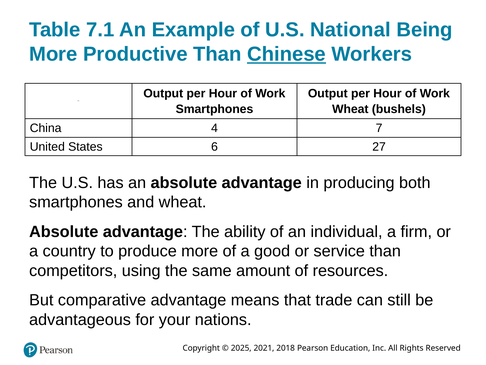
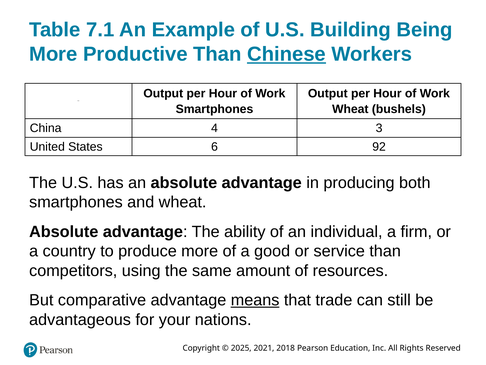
National: National -> Building (351, 30)
7: 7 -> 3 (379, 128)
27: 27 -> 92 (379, 146)
means underline: none -> present (255, 300)
